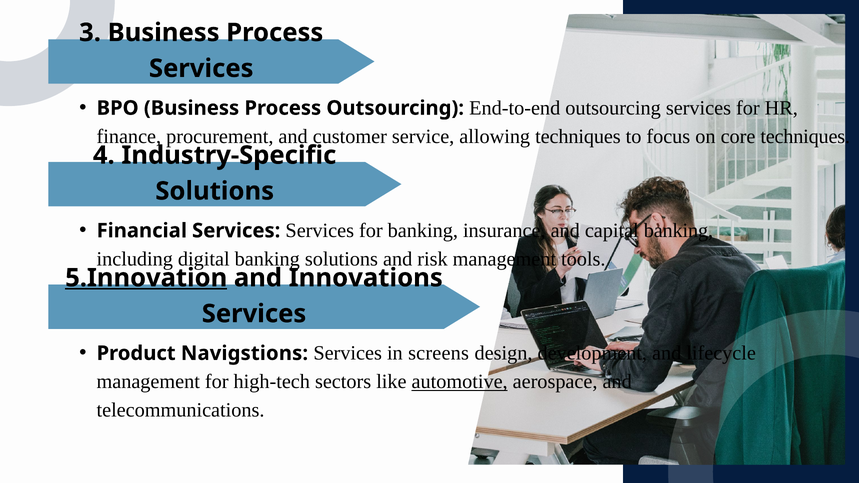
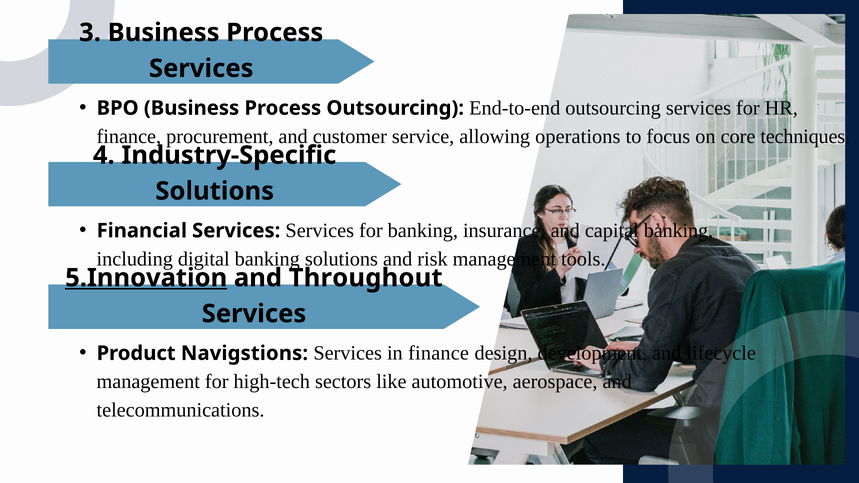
allowing techniques: techniques -> operations (578, 136)
Innovations: Innovations -> Throughout (366, 278)
in screens: screens -> finance (439, 353)
automotive underline: present -> none (460, 382)
